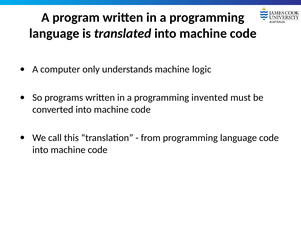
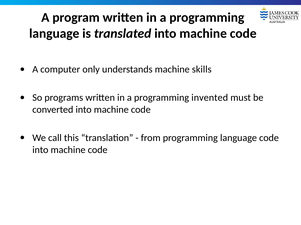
logic: logic -> skills (202, 70)
